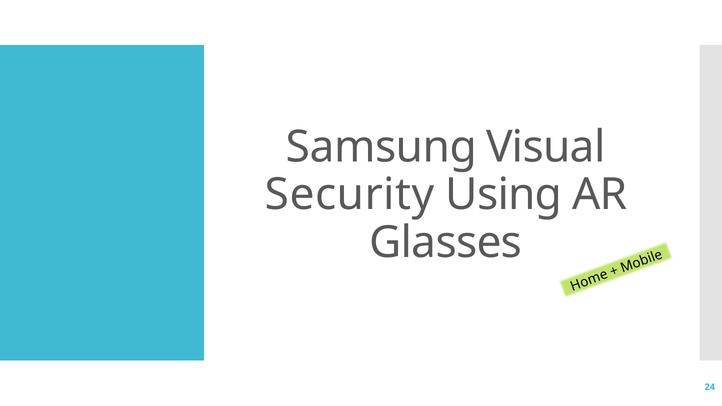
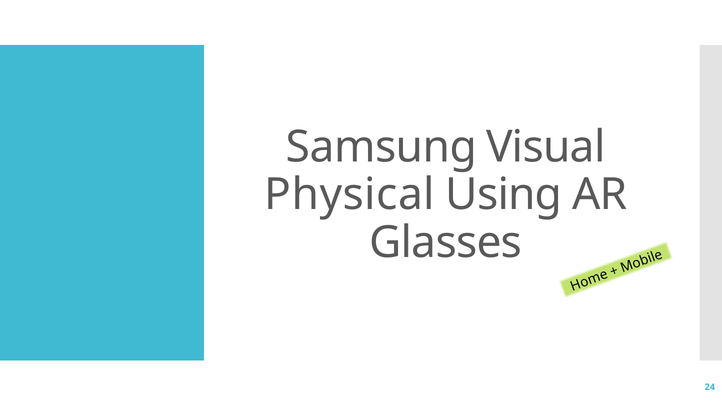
Security: Security -> Physical (350, 195)
